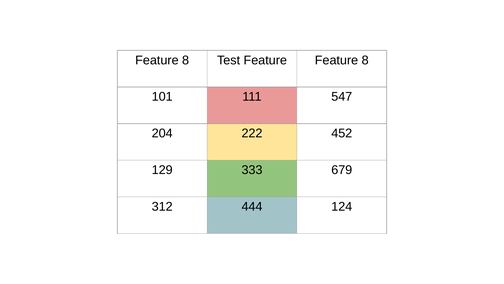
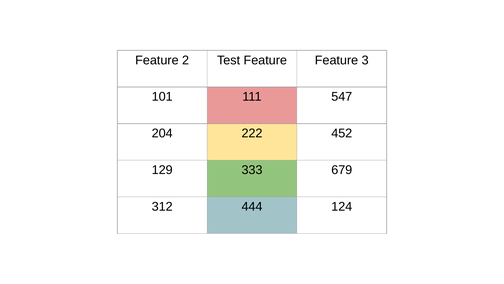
8: 8 -> 2 (186, 60)
Feature Feature 8: 8 -> 3 (365, 60)
